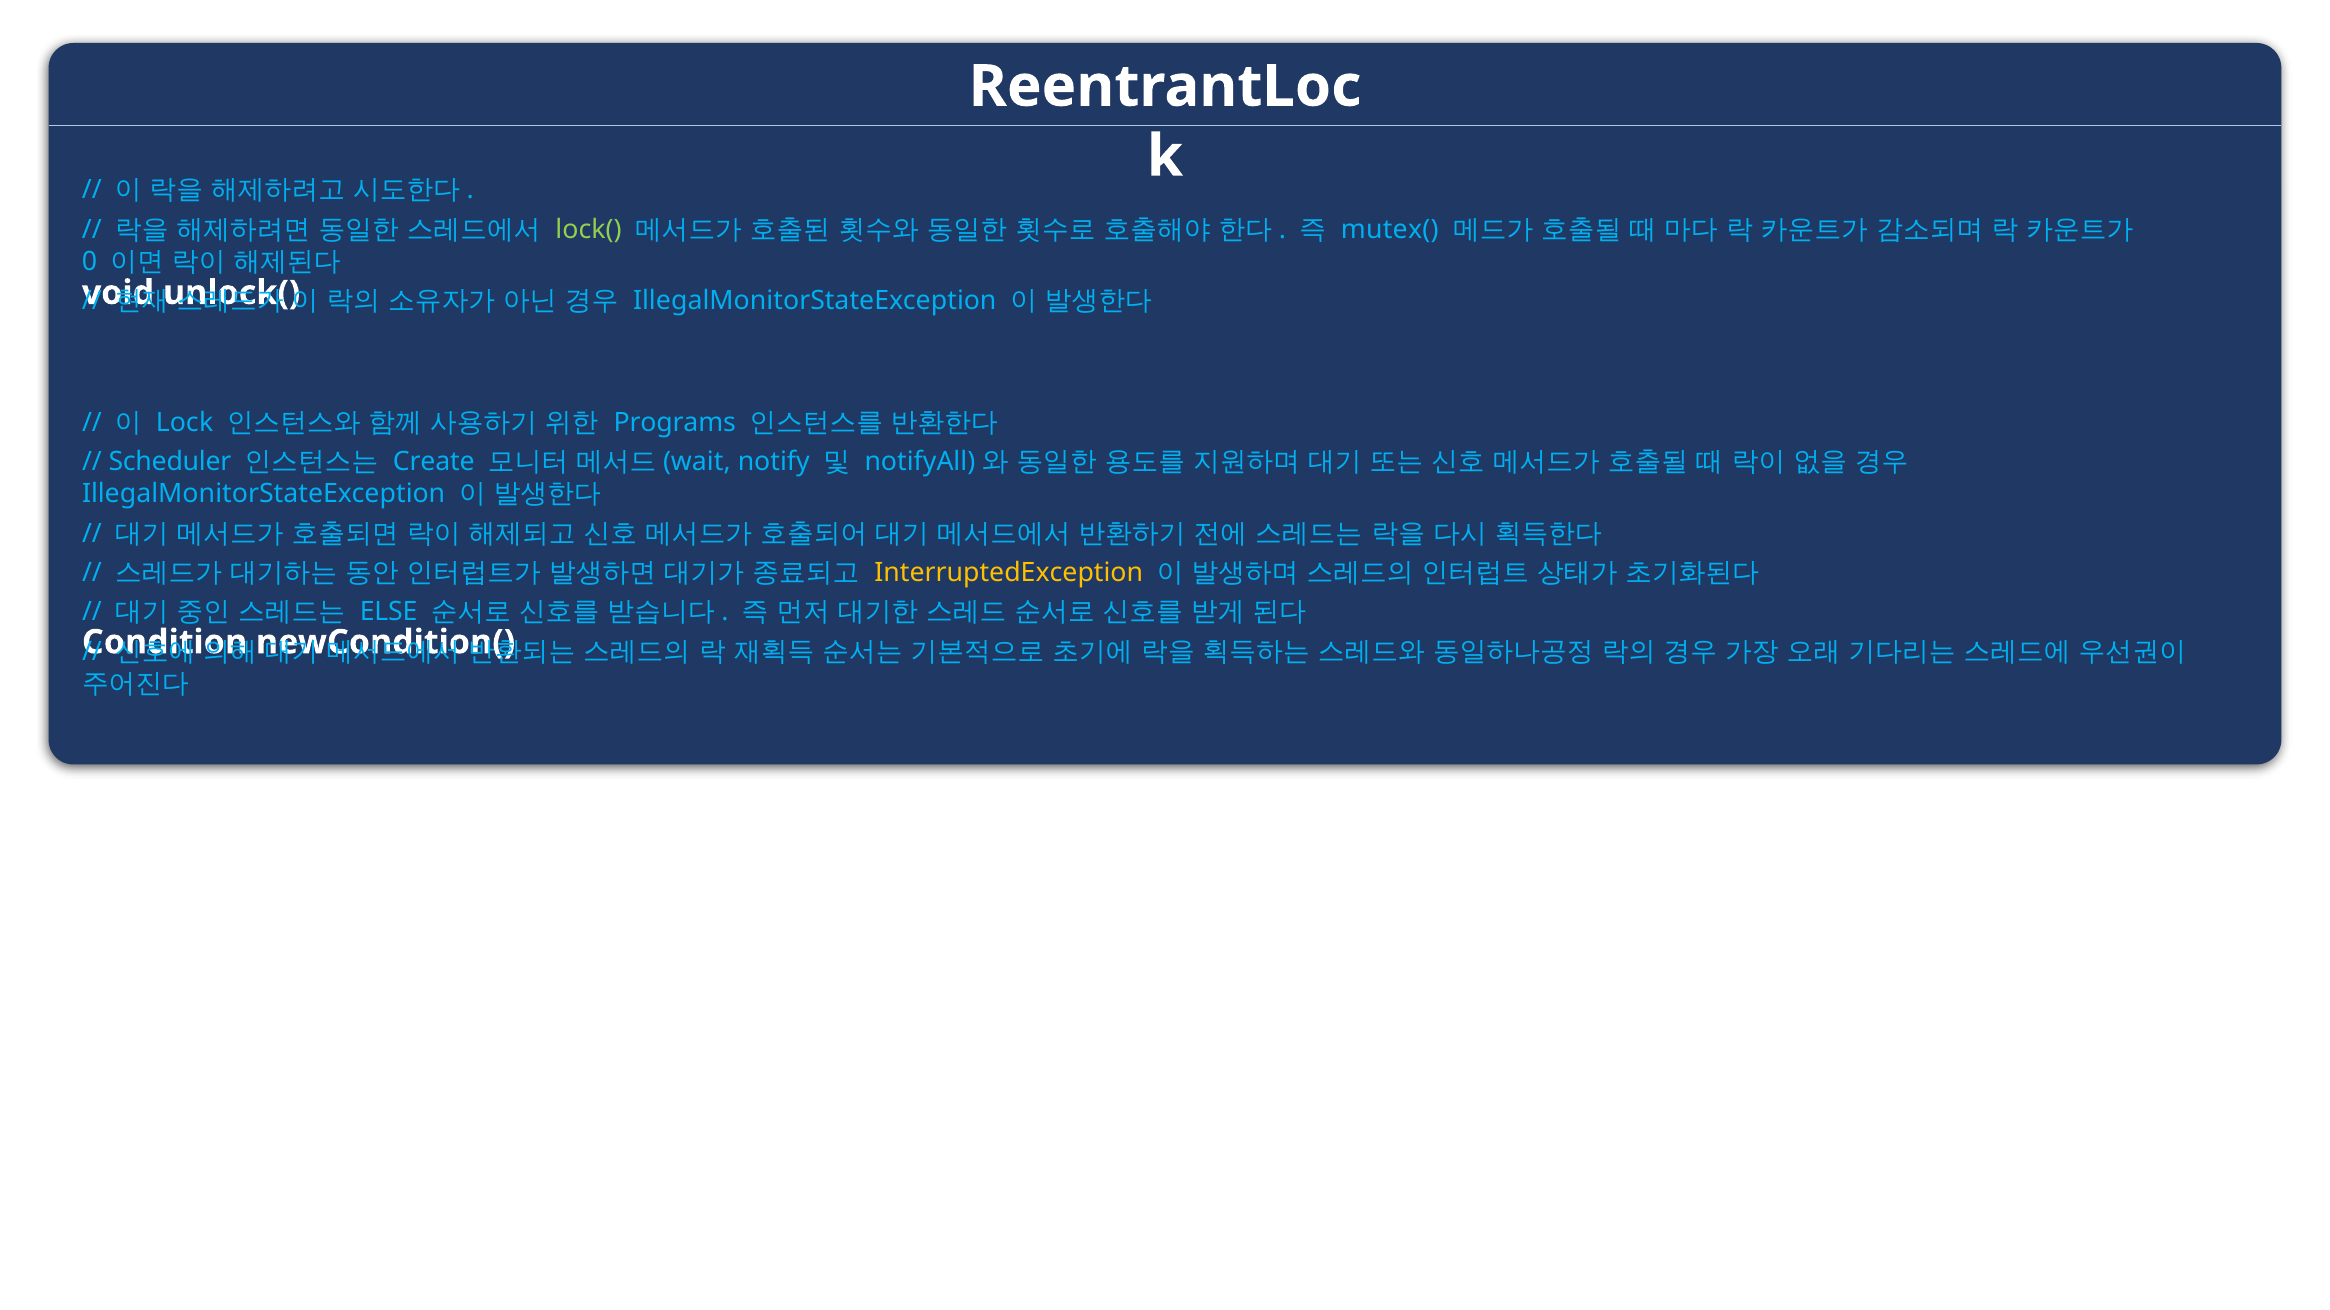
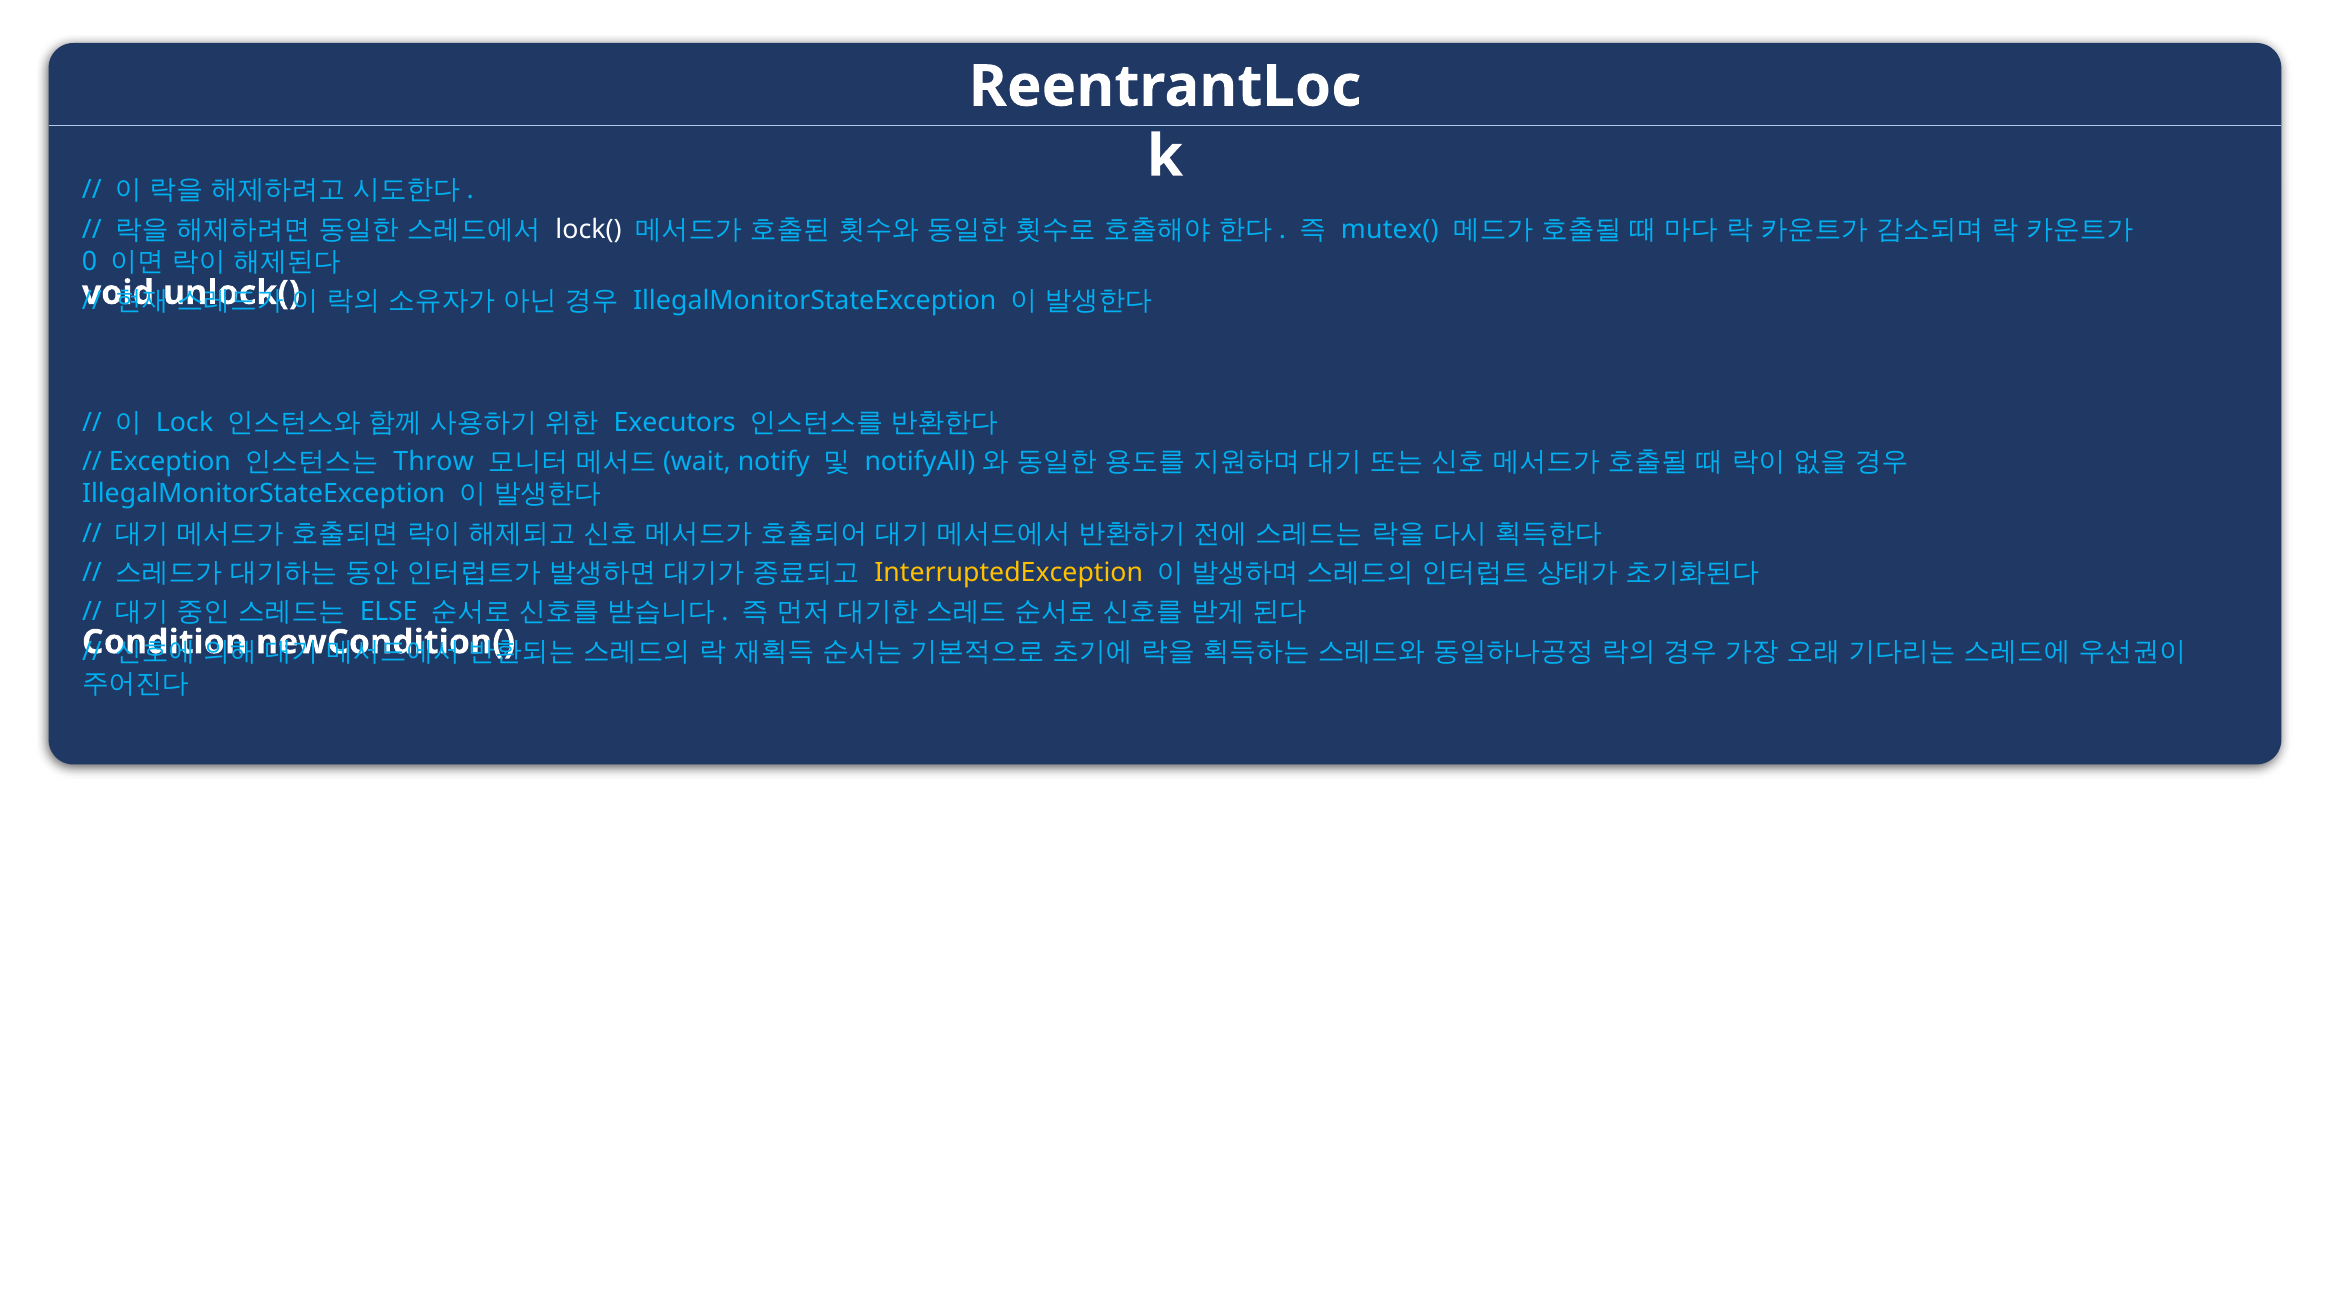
lock( colour: light green -> white (589, 229)
Programs: Programs -> Executors (675, 423)
Scheduler: Scheduler -> Exception (170, 462)
Create: Create -> Throw (434, 462)
